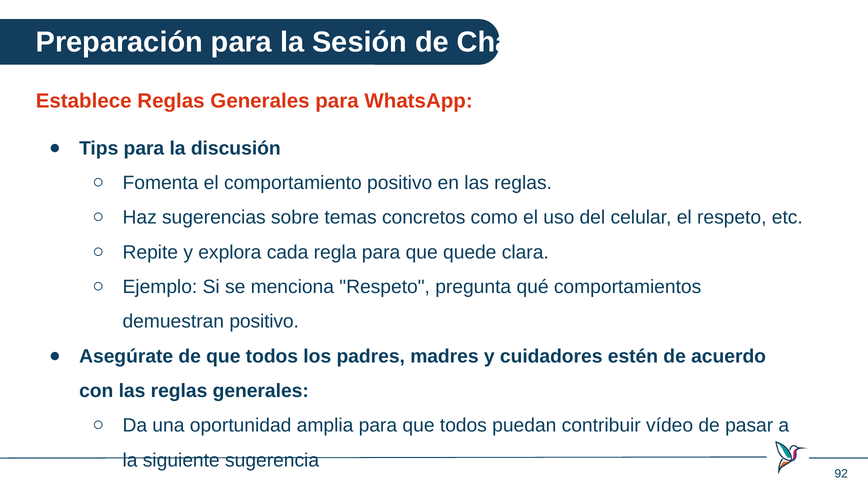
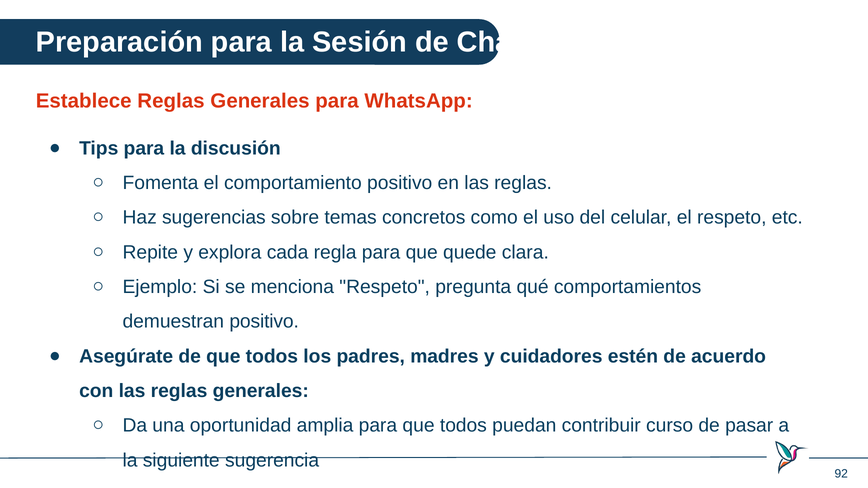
vídeo: vídeo -> curso (670, 426)
